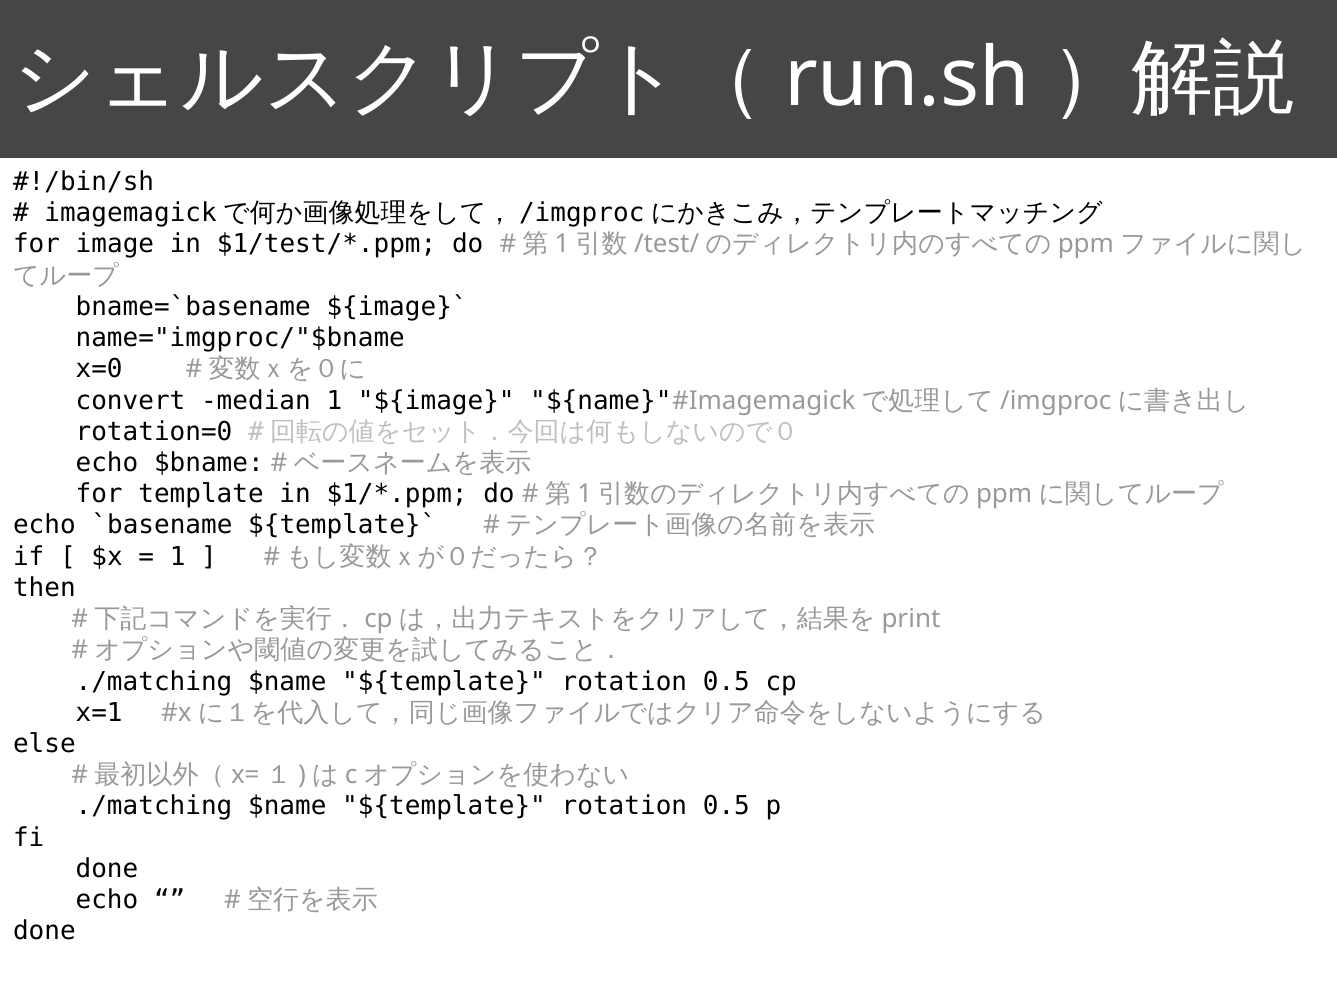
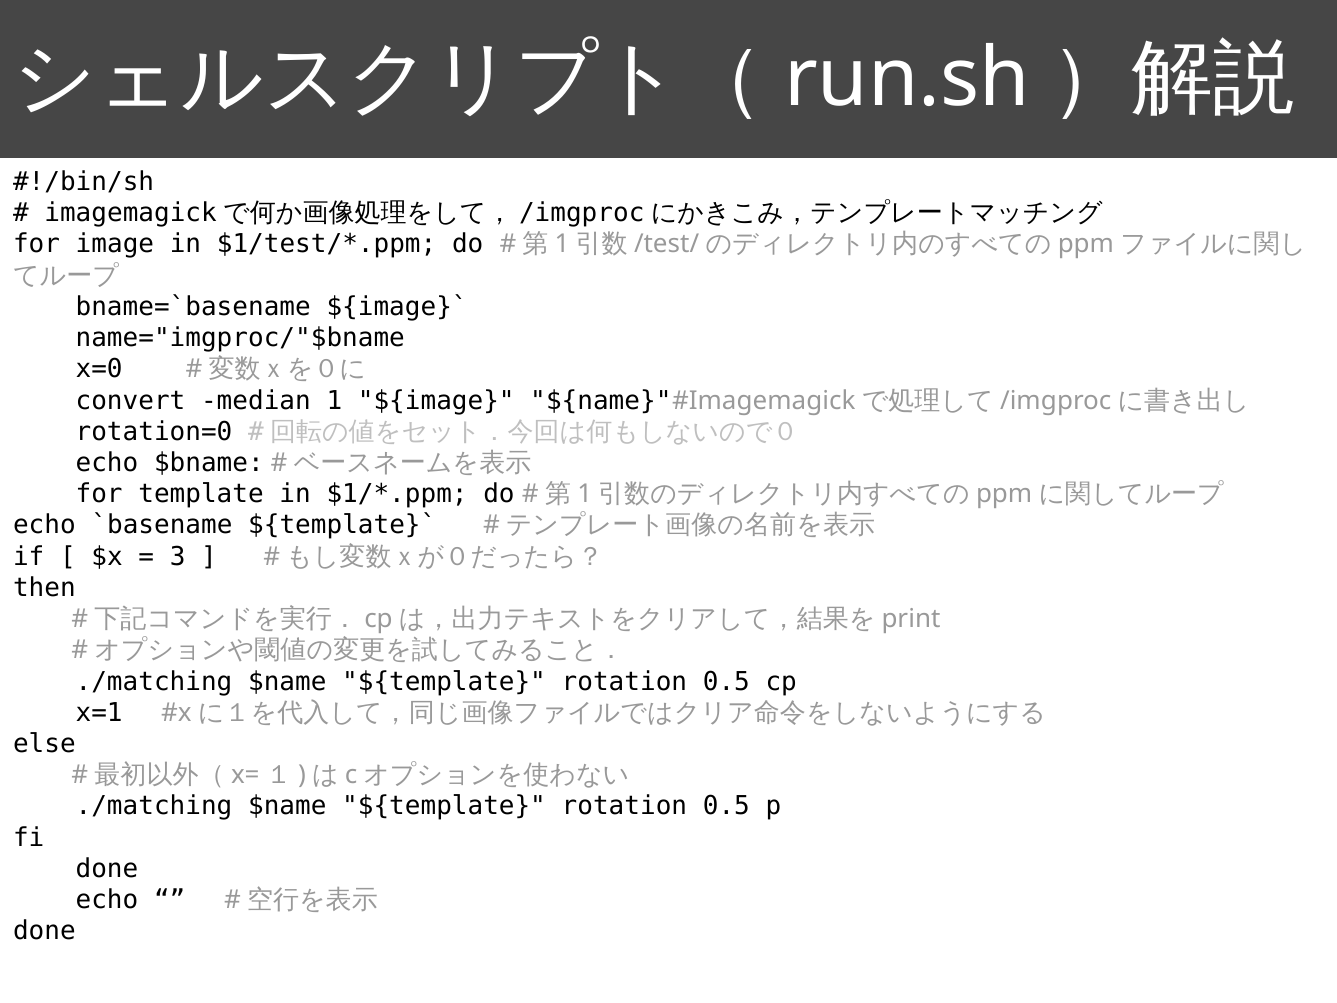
1: 1 -> 3 (178, 556)
